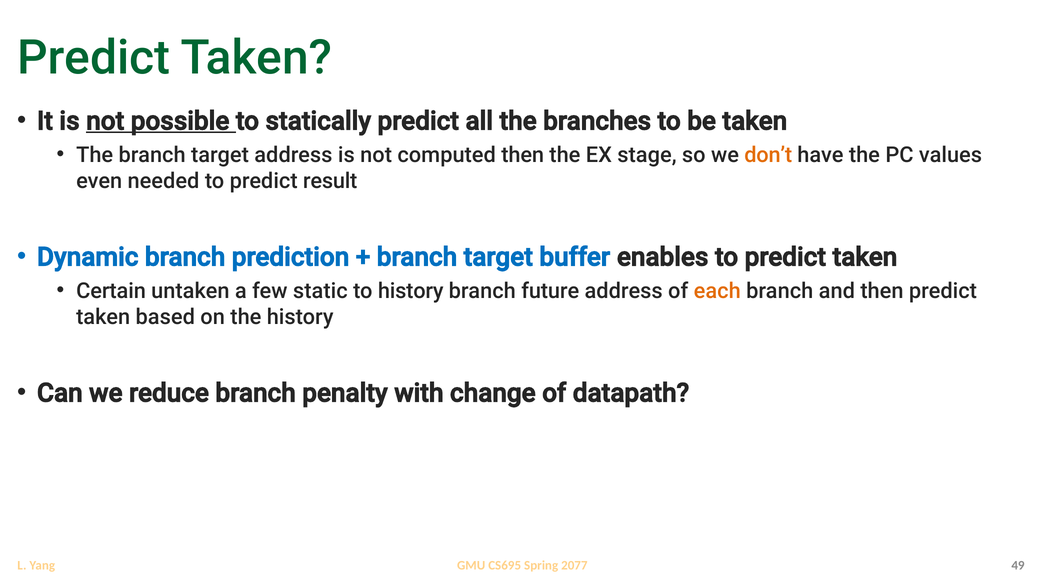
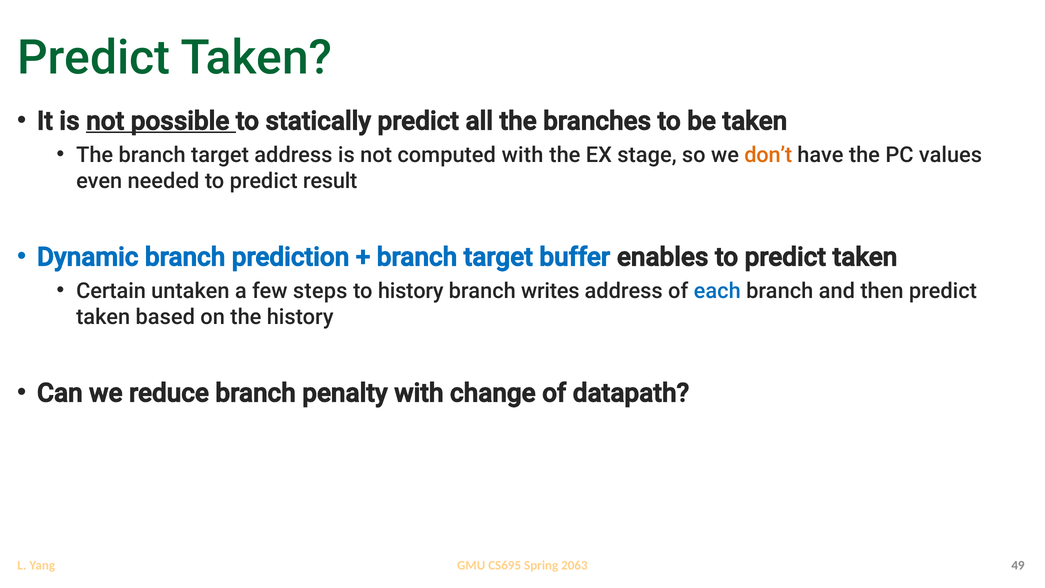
computed then: then -> with (523, 155)
static: static -> steps (320, 291)
future: future -> writes (550, 291)
each colour: orange -> blue (717, 291)
2077: 2077 -> 2063 (574, 565)
